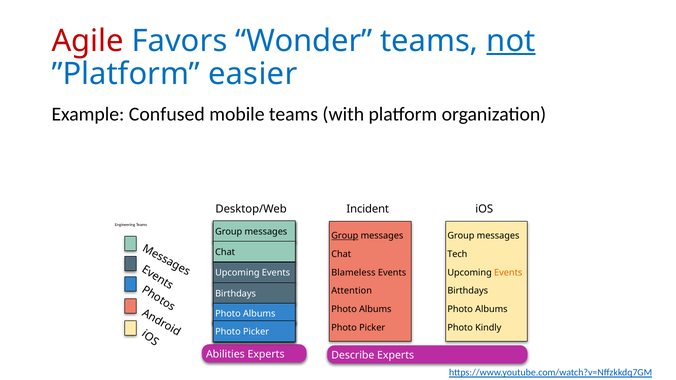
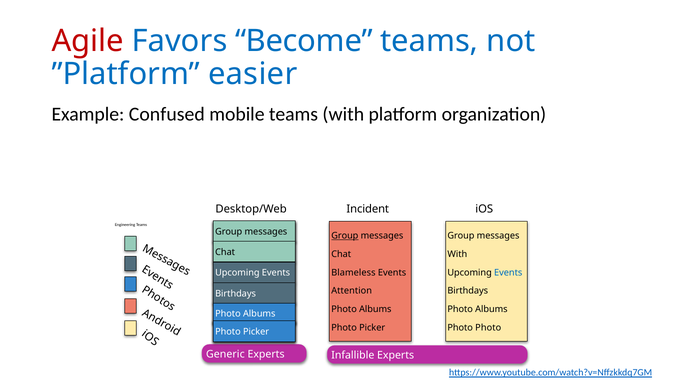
Wonder: Wonder -> Become (304, 41)
not underline: present -> none (511, 41)
Tech: Tech -> With (457, 254)
Events colour: orange -> blue (508, 273)
Photo Kindly: Kindly -> Photo (488, 328)
Abilities: Abilities -> Generic (225, 354)
Describe: Describe -> Infallible (353, 355)
